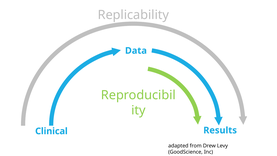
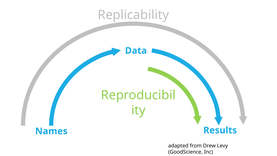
Clinical: Clinical -> Names (51, 131)
